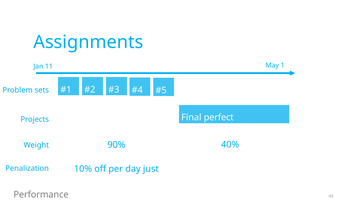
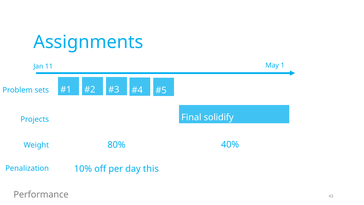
perfect: perfect -> solidify (219, 117)
90%: 90% -> 80% (116, 145)
just: just -> this (151, 169)
